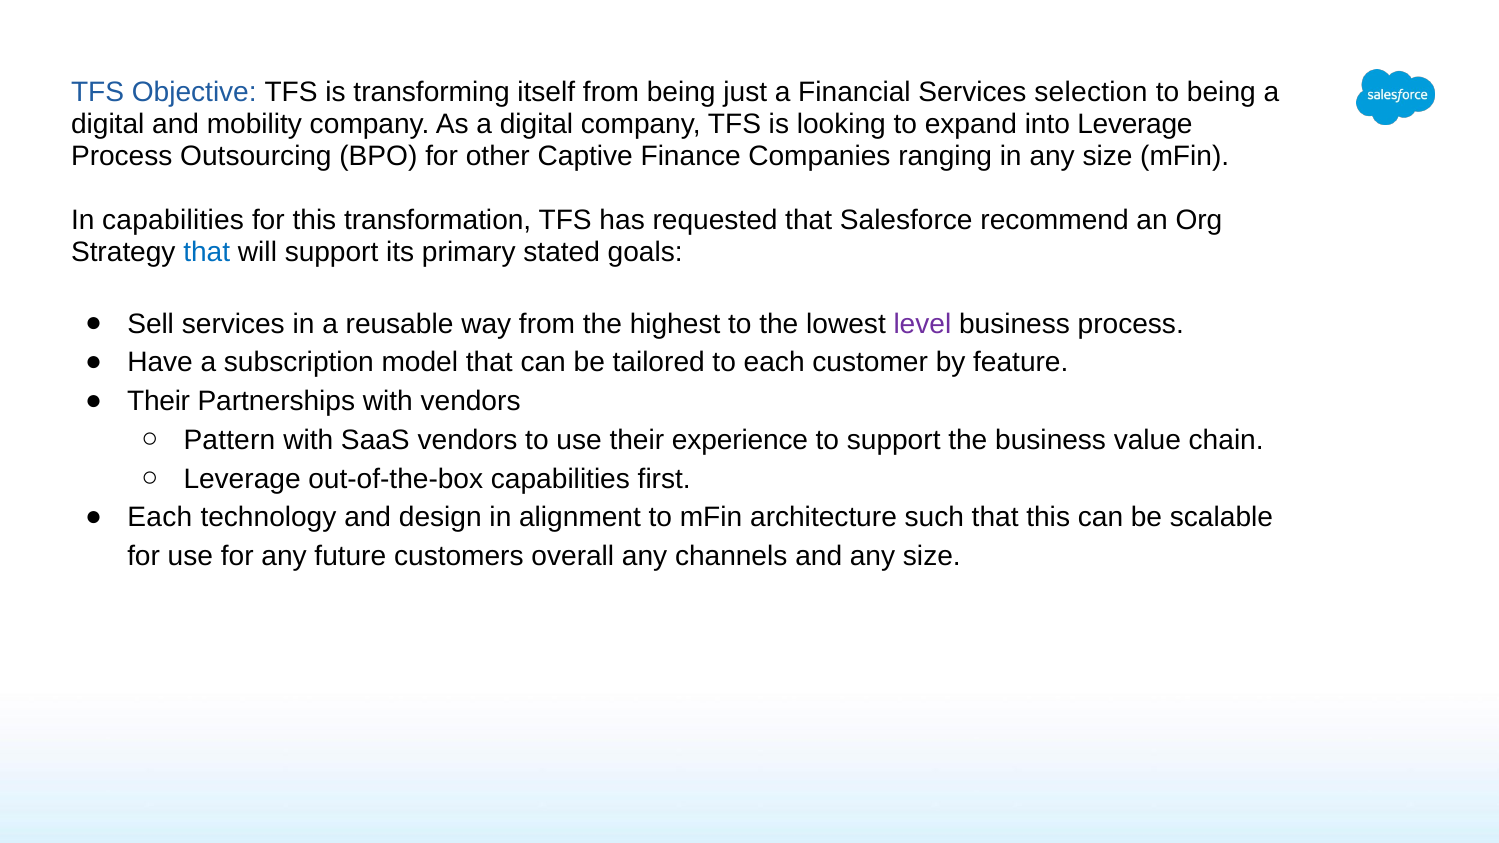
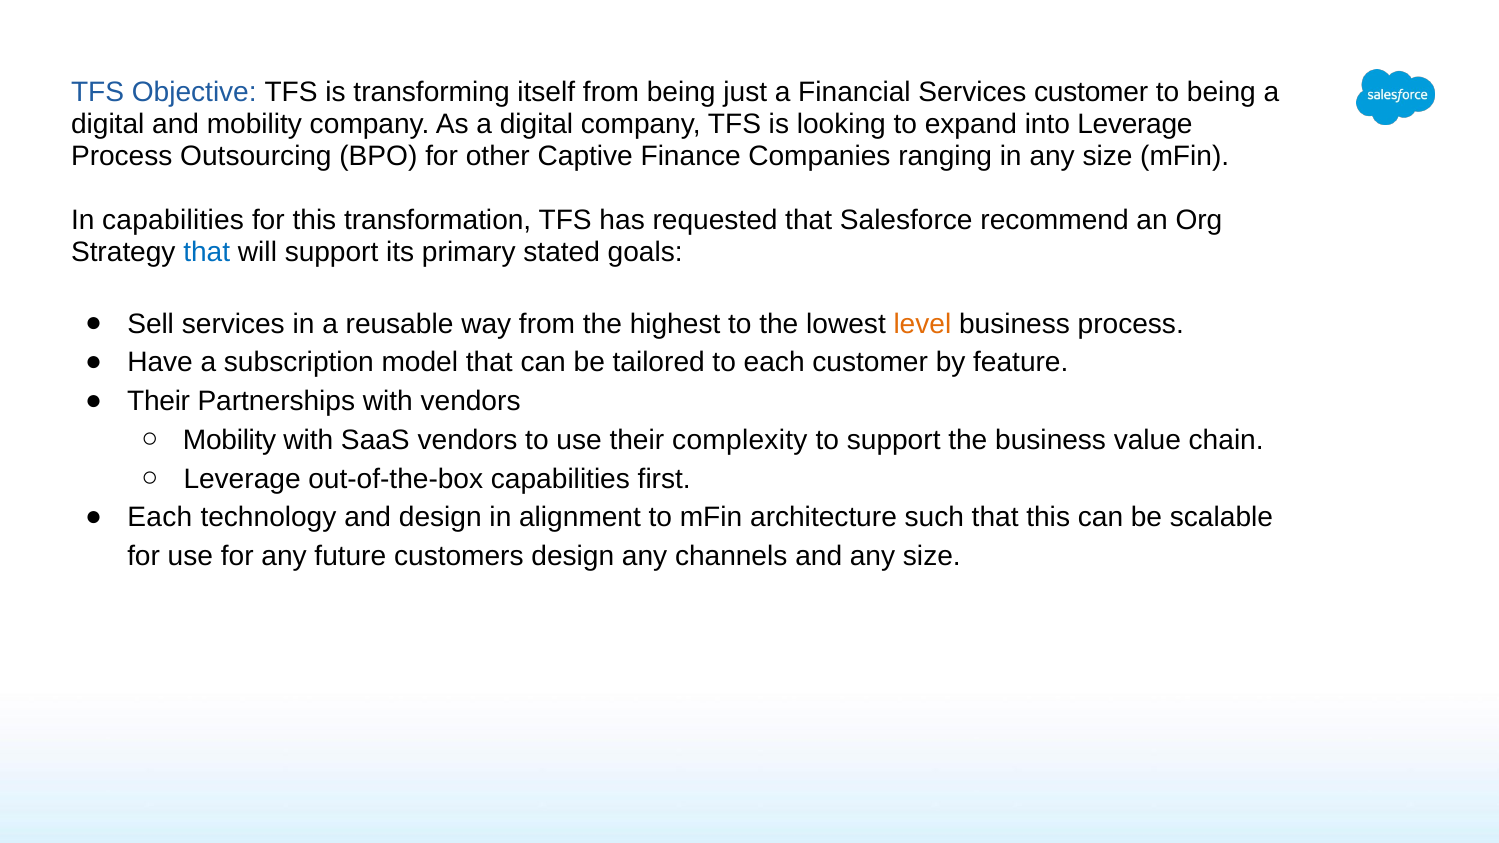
Services selection: selection -> customer (1091, 92)
level colour: purple -> orange (922, 324)
Pattern: Pattern -> Mobility (230, 440)
experience: experience -> complexity (740, 440)
customers overall: overall -> design (573, 557)
